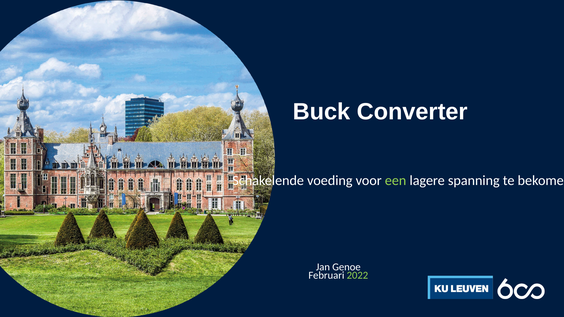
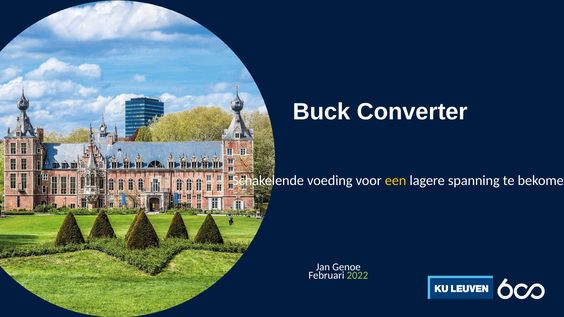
een colour: light green -> yellow (396, 181)
